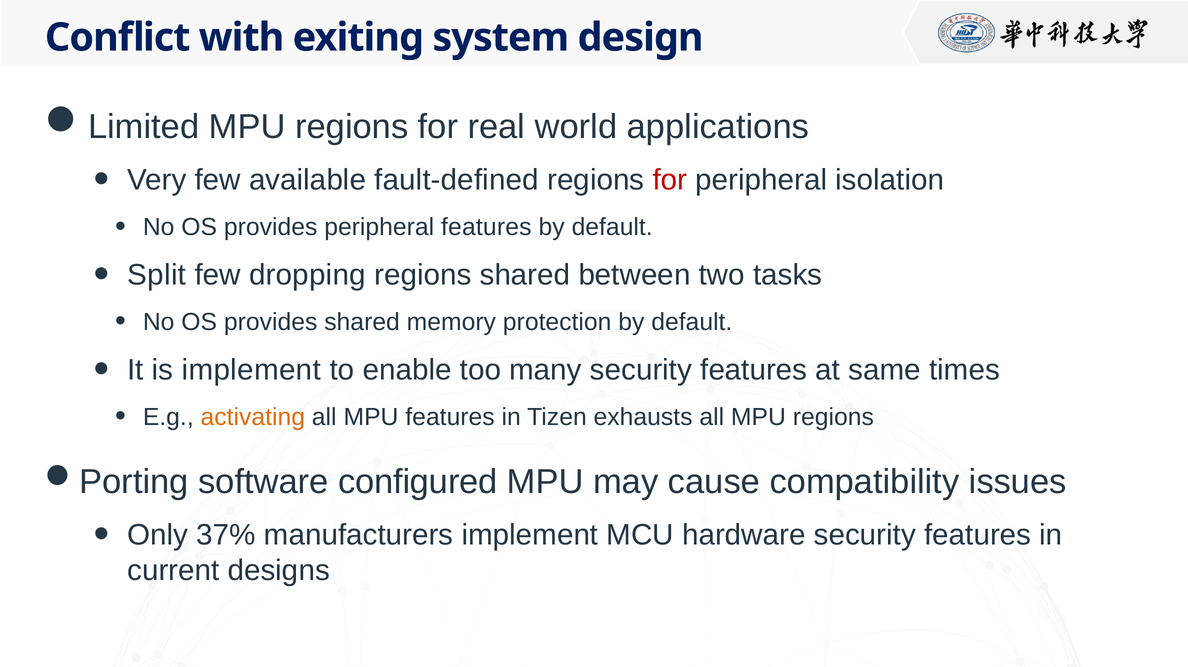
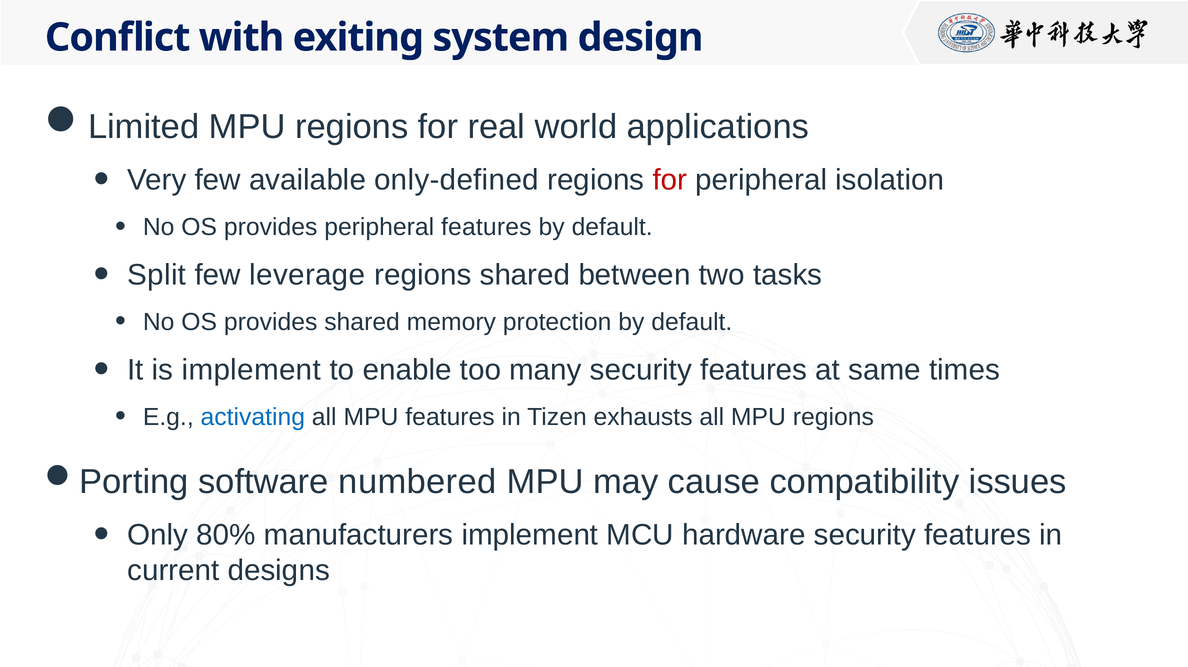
fault-defined: fault-defined -> only-defined (456, 180)
dropping: dropping -> leverage (307, 275)
activating colour: orange -> blue (253, 417)
configured: configured -> numbered (418, 482)
37%: 37% -> 80% (226, 535)
